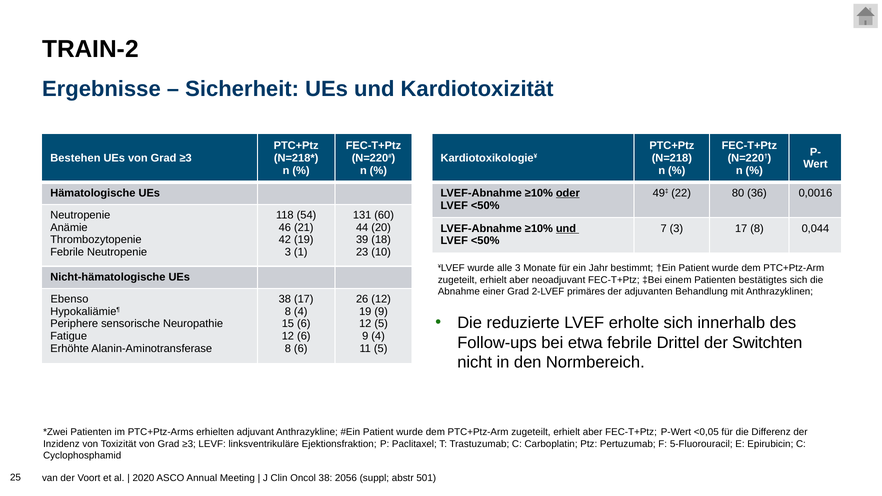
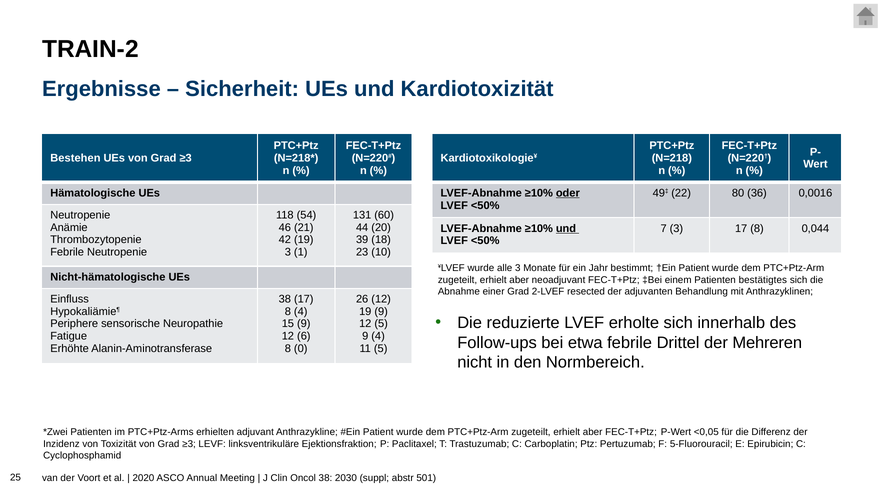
primäres: primäres -> resected (586, 292)
Ebenso: Ebenso -> Einfluss (70, 299)
15 6: 6 -> 9 (304, 324)
Switchten: Switchten -> Mehreren (767, 343)
8 6: 6 -> 0 (301, 349)
2056: 2056 -> 2030 (346, 478)
